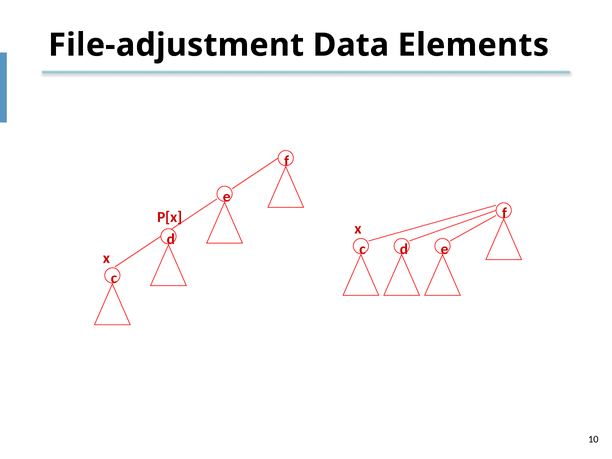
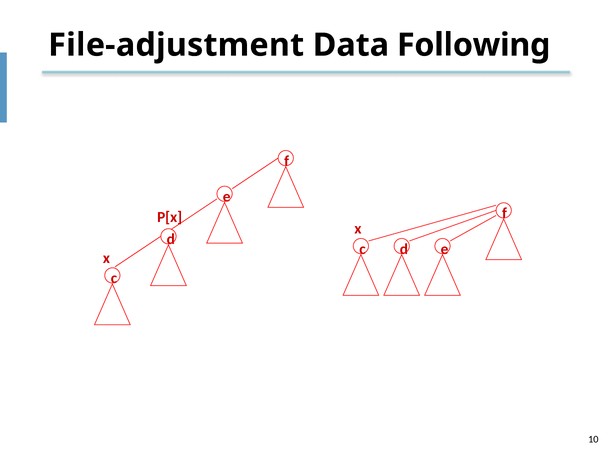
Elements: Elements -> Following (474, 45)
